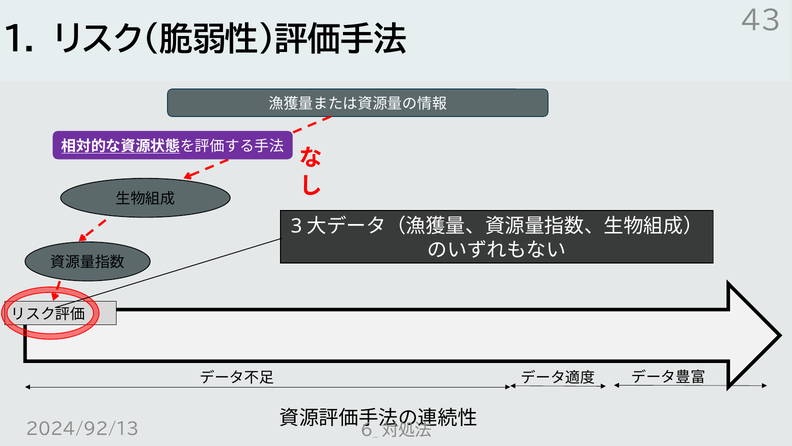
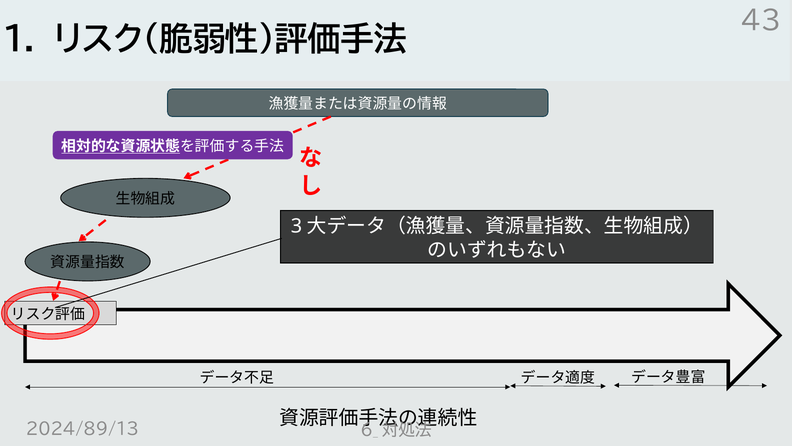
2024/92/13: 2024/92/13 -> 2024/89/13 (82, 429)
